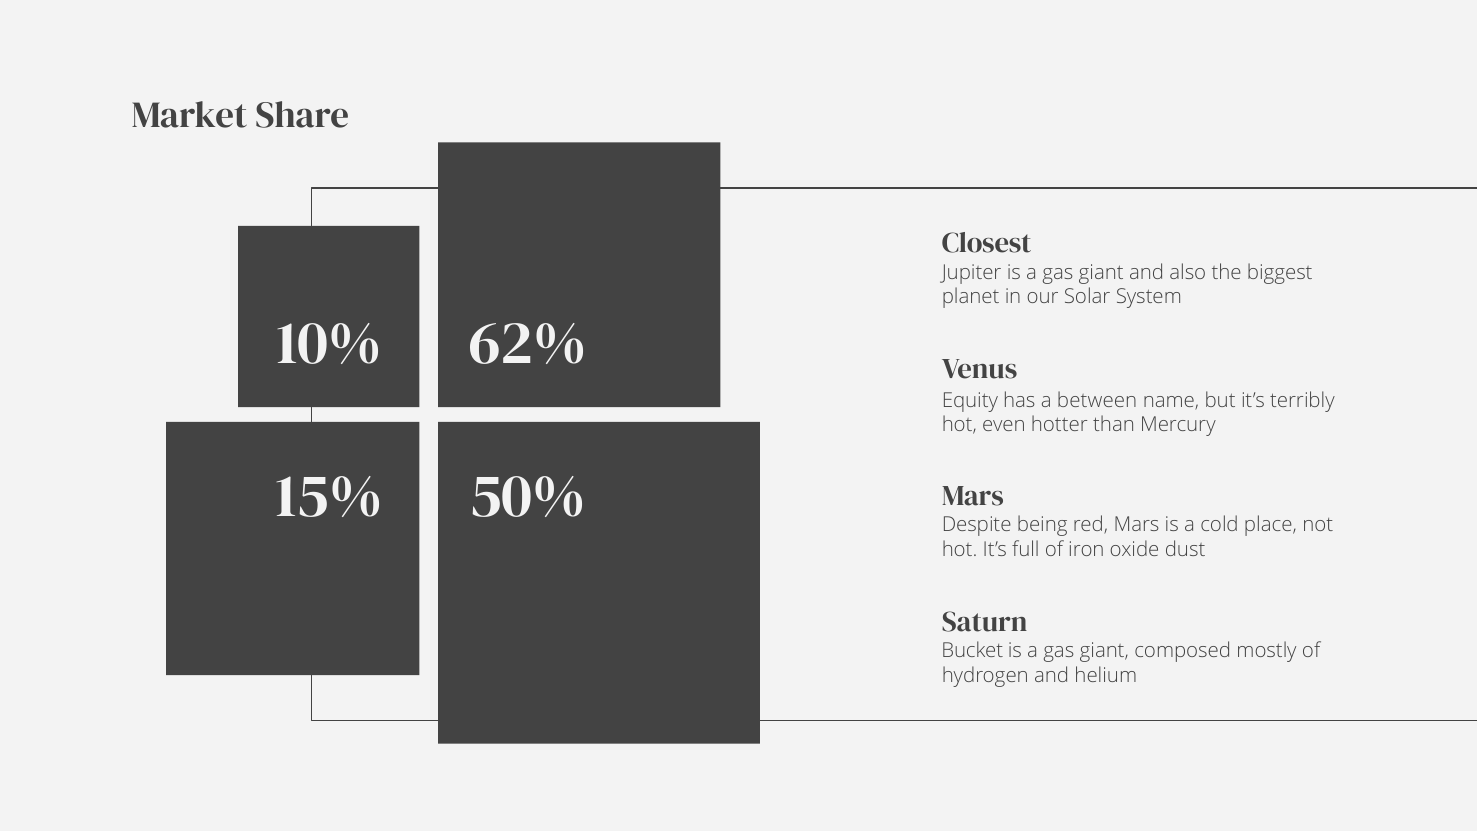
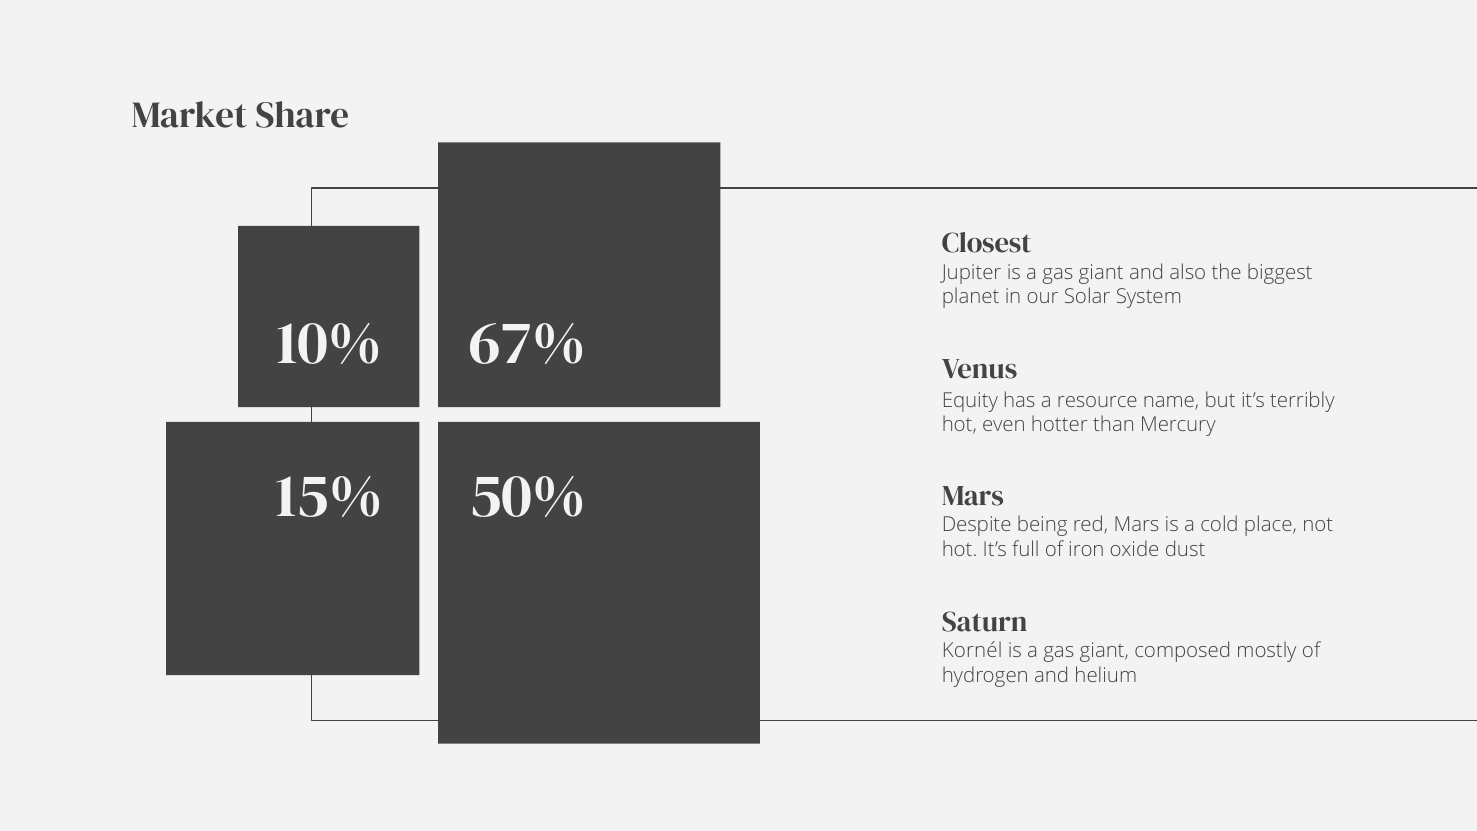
62%: 62% -> 67% (527, 343)
between: between -> resource (1097, 400)
Bucket: Bucket -> Kornél (972, 651)
